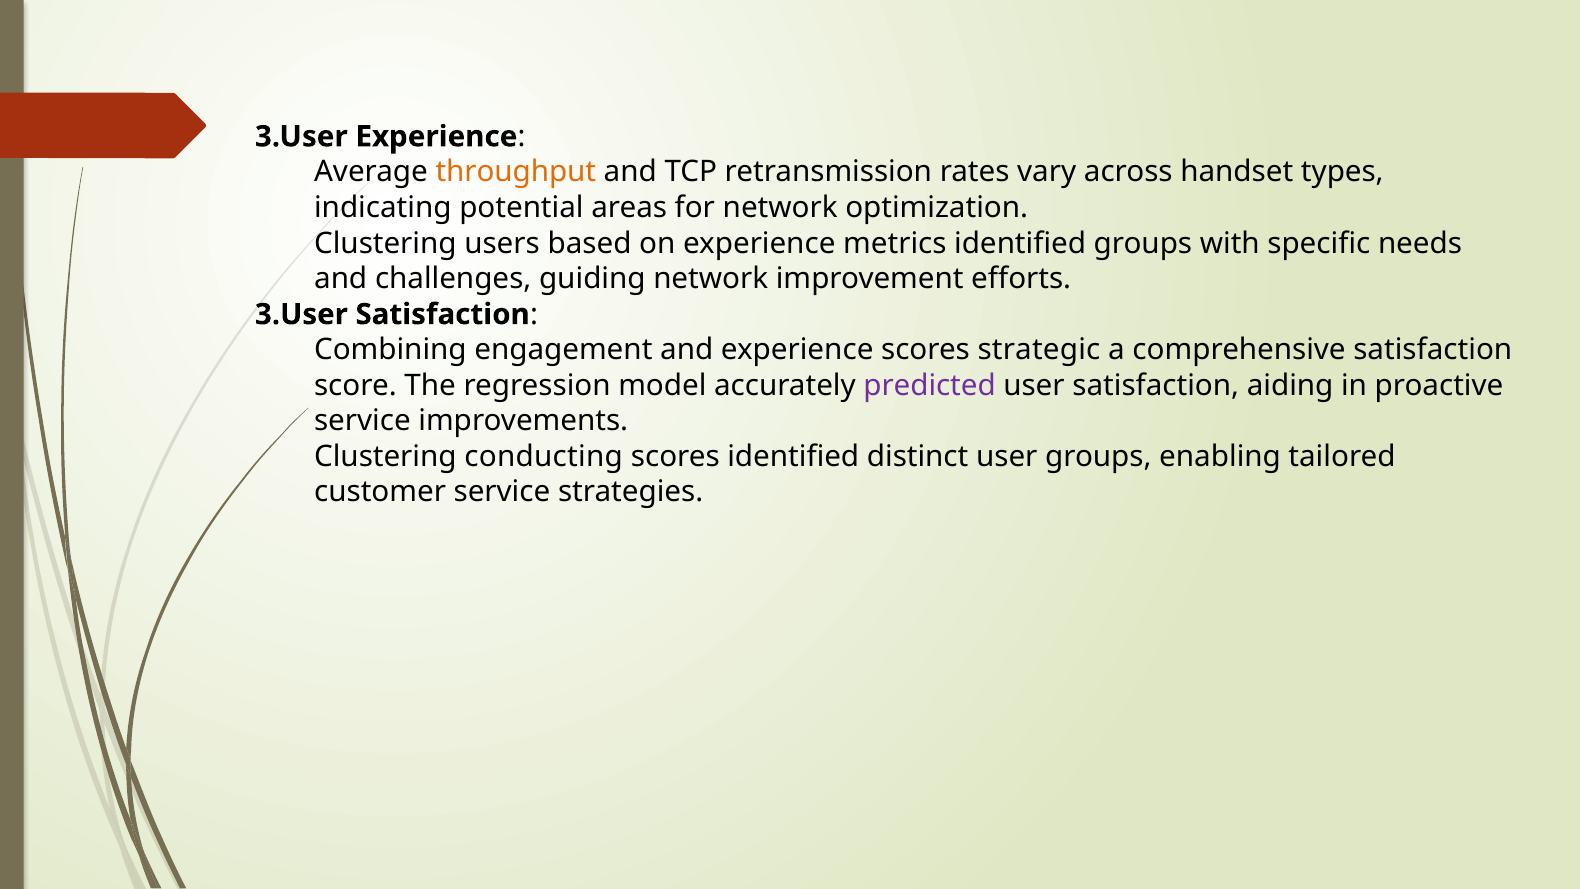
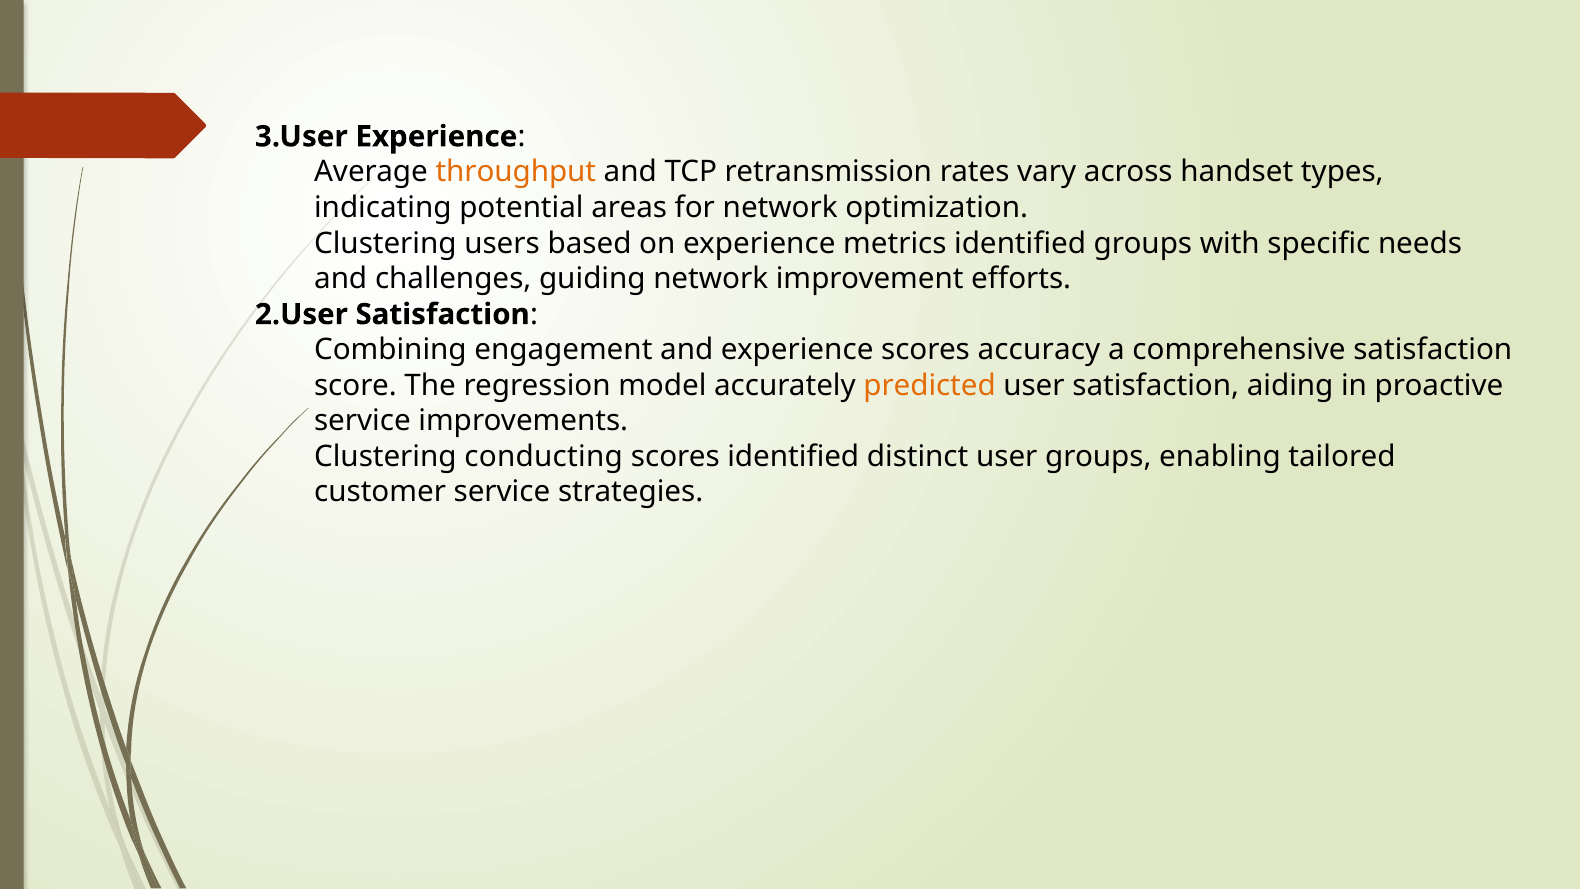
3.User: 3.User -> 2.User (301, 314)
strategic: strategic -> accuracy (1039, 350)
predicted colour: purple -> orange (930, 385)
